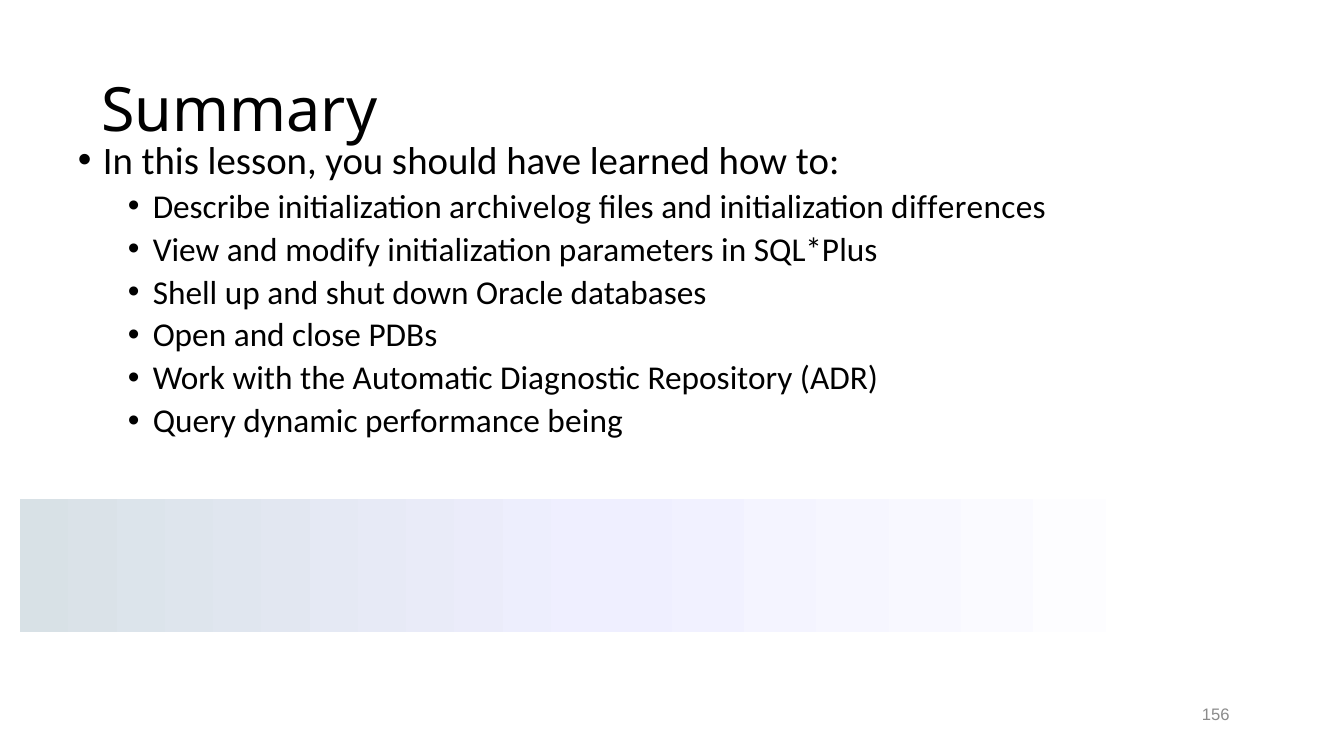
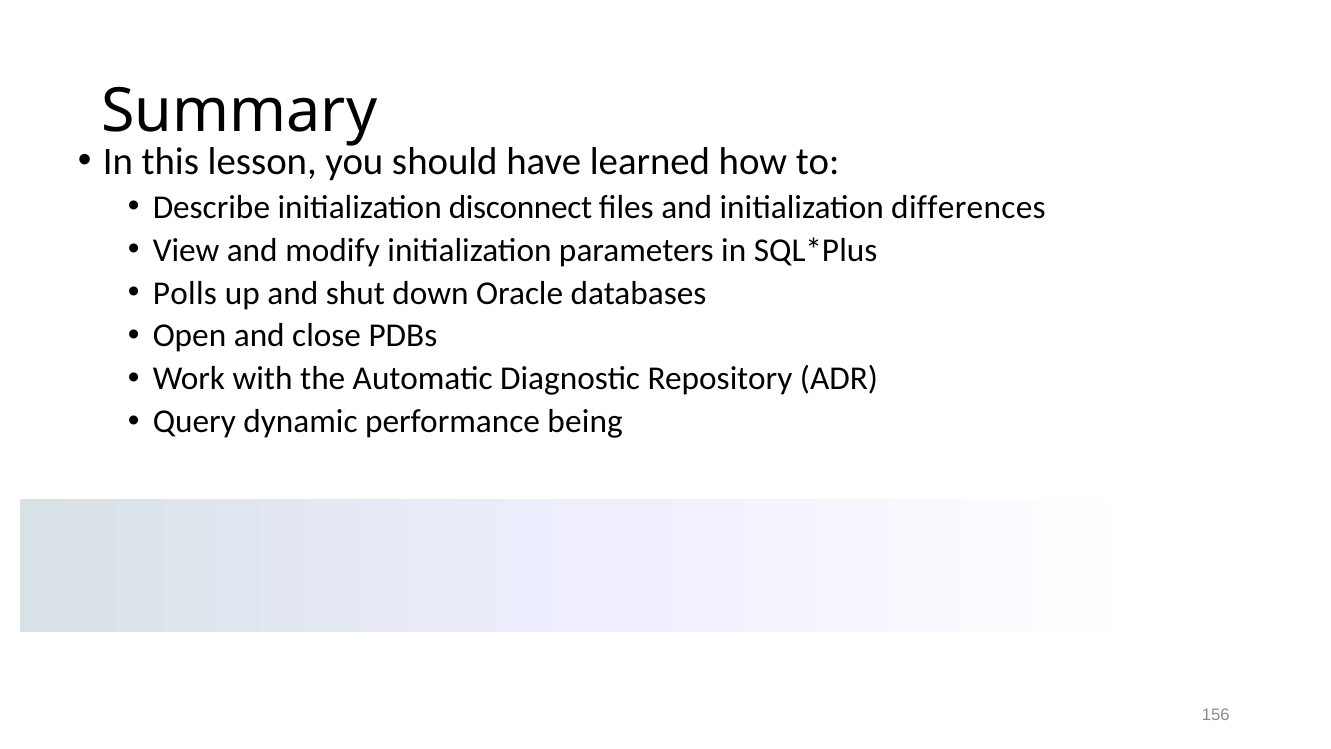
archivelog: archivelog -> disconnect (520, 207)
Shell: Shell -> Polls (185, 293)
